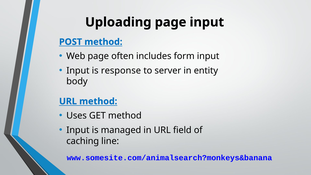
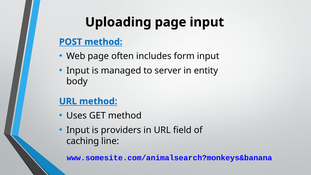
response: response -> managed (121, 71)
managed: managed -> providers (121, 130)
